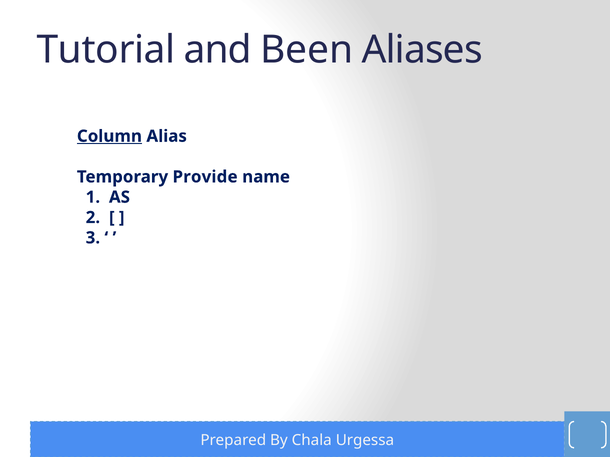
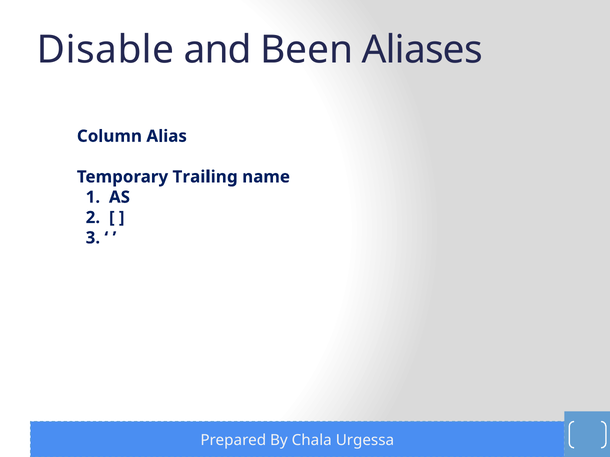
Tutorial: Tutorial -> Disable (106, 50)
Column underline: present -> none (109, 136)
Provide: Provide -> Trailing (205, 177)
